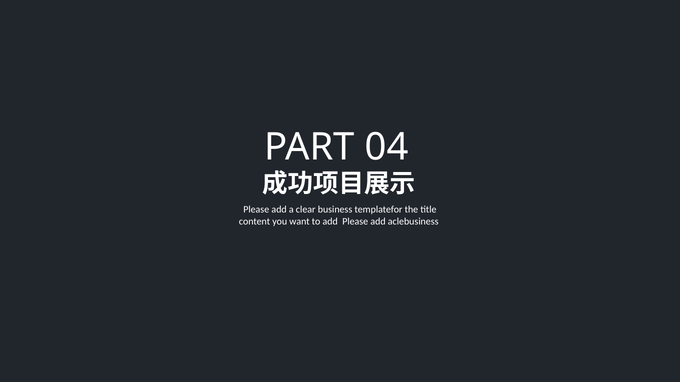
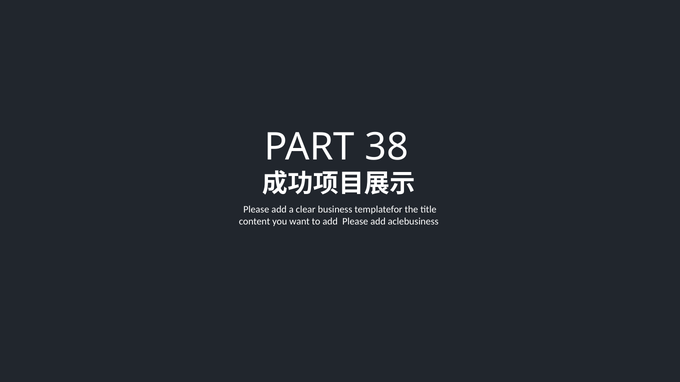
04: 04 -> 38 (387, 147)
